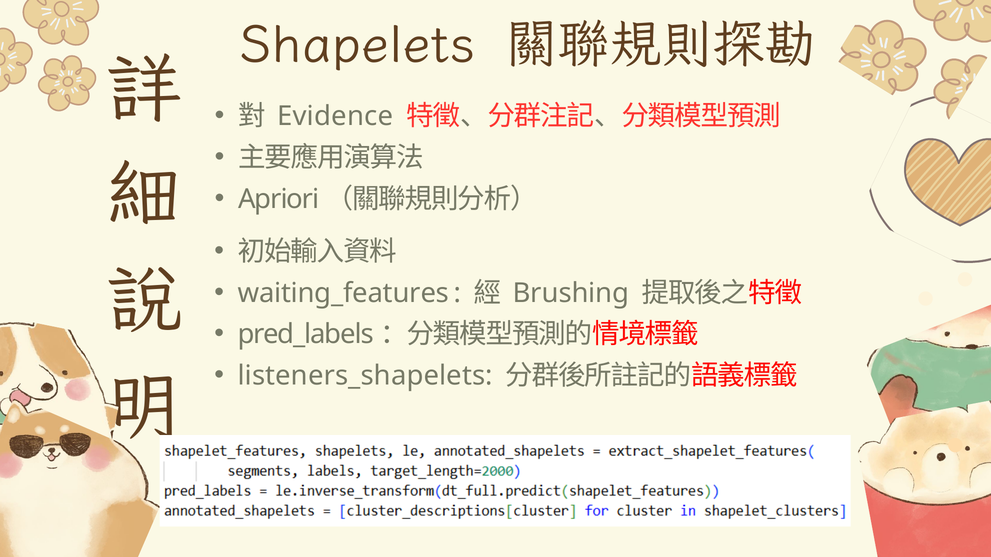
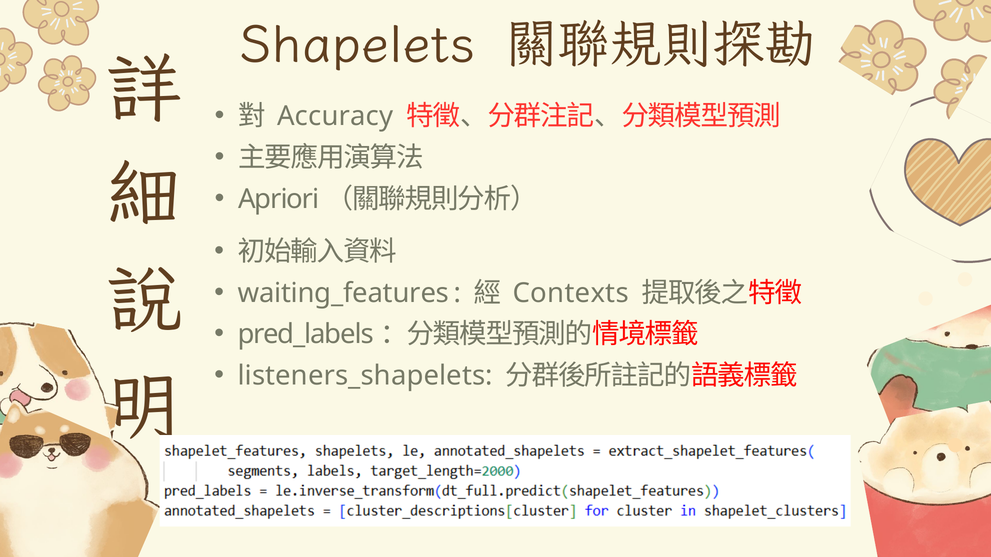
Evidence: Evidence -> Accuracy (335, 116)
Brushing: Brushing -> Contexts (571, 293)
